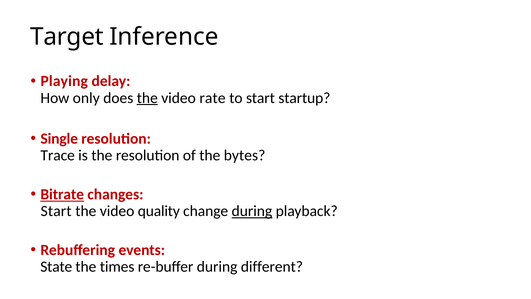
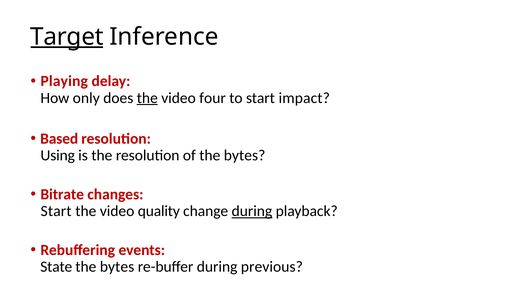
Target underline: none -> present (67, 37)
rate: rate -> four (213, 98)
startup: startup -> impact (304, 98)
Single: Single -> Based (59, 139)
Trace: Trace -> Using (58, 155)
Bitrate underline: present -> none (62, 194)
times: times -> bytes (117, 267)
different: different -> previous (272, 267)
